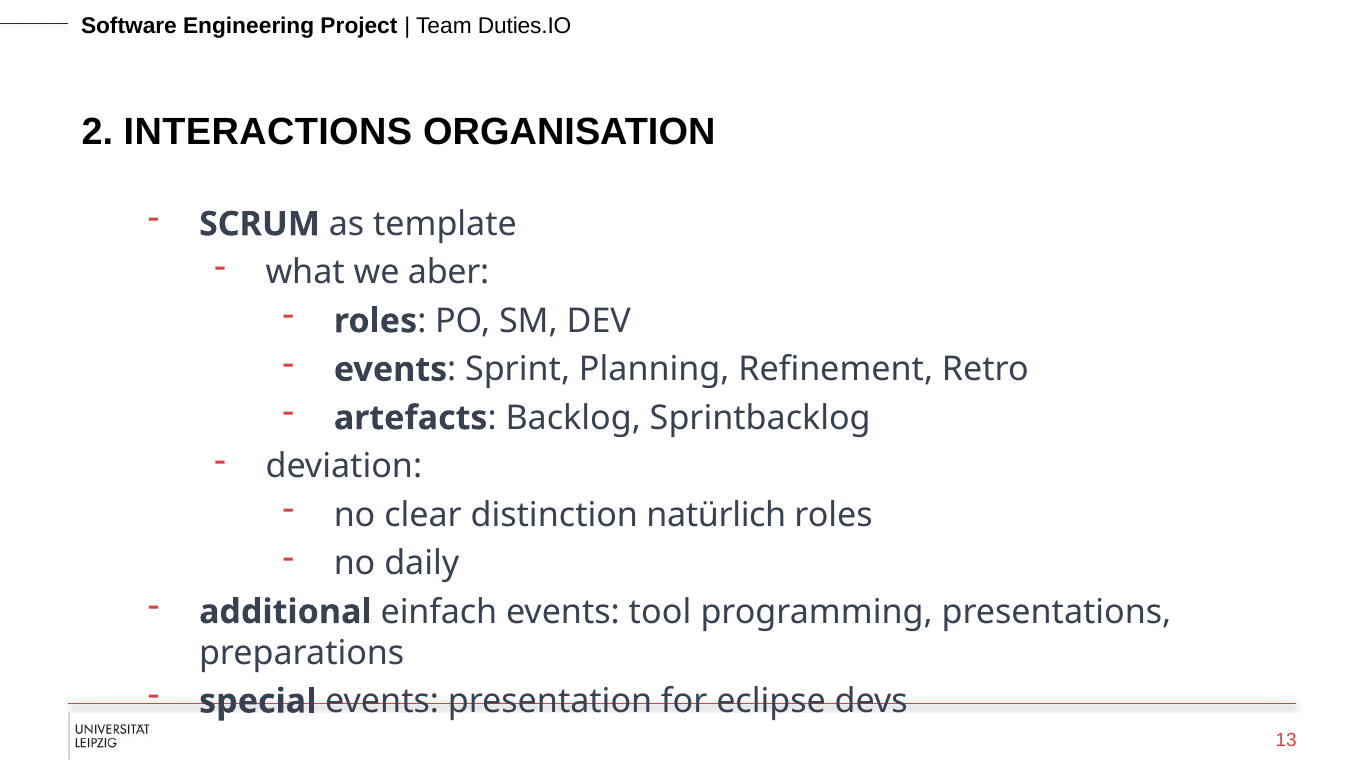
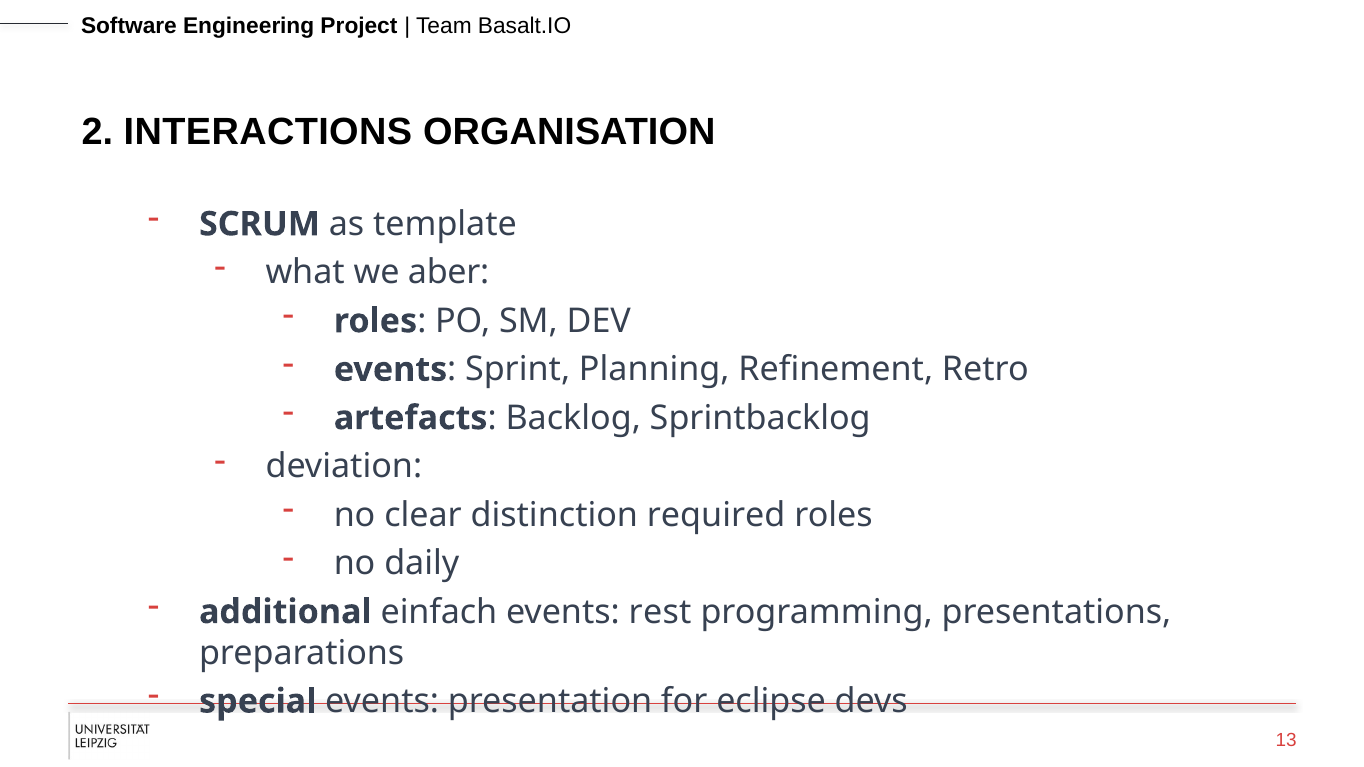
Duties.IO: Duties.IO -> Basalt.IO (525, 26)
natürlich: natürlich -> required (716, 515)
tool: tool -> rest (660, 612)
